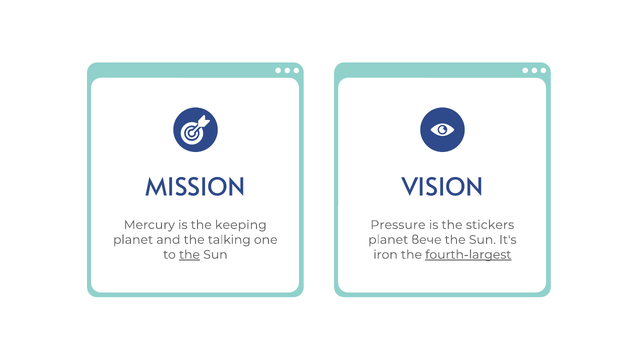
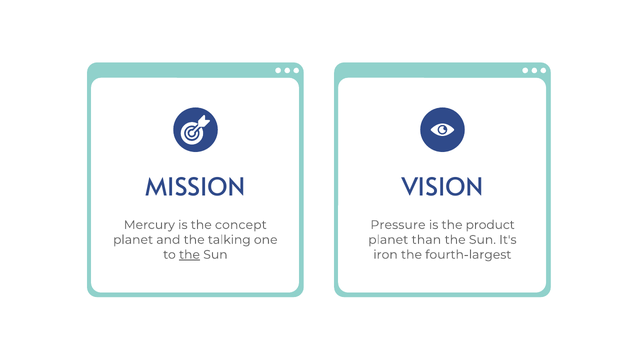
keeping: keeping -> concept (241, 225)
stickers: stickers -> product (490, 225)
вече: вече -> than (426, 240)
fourth-largest underline: present -> none (468, 255)
